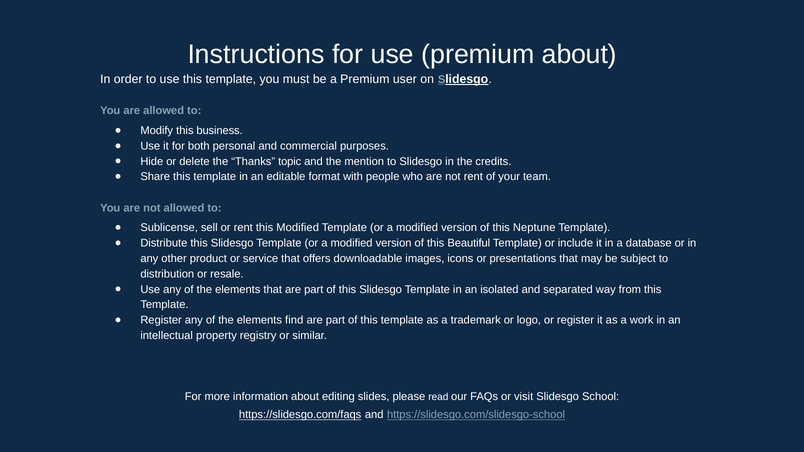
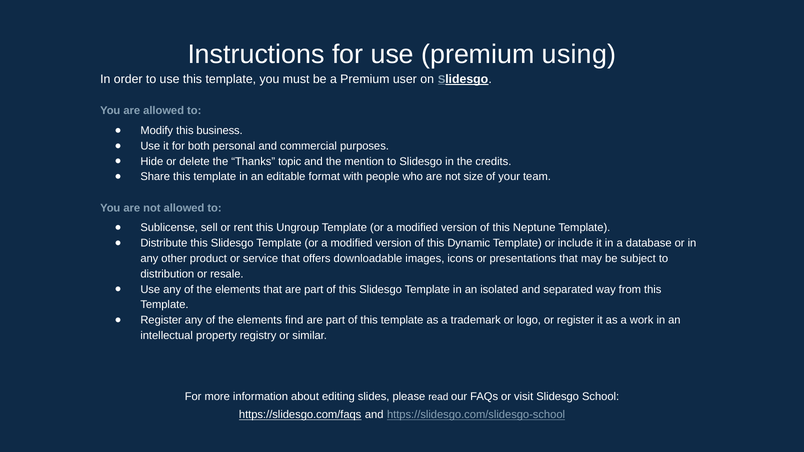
premium about: about -> using (579, 54)
not rent: rent -> size (473, 177)
this Modified: Modified -> Ungroup (298, 228)
Beautiful: Beautiful -> Dynamic (469, 243)
